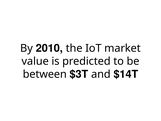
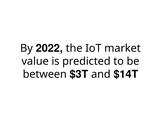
2010: 2010 -> 2022 (49, 48)
